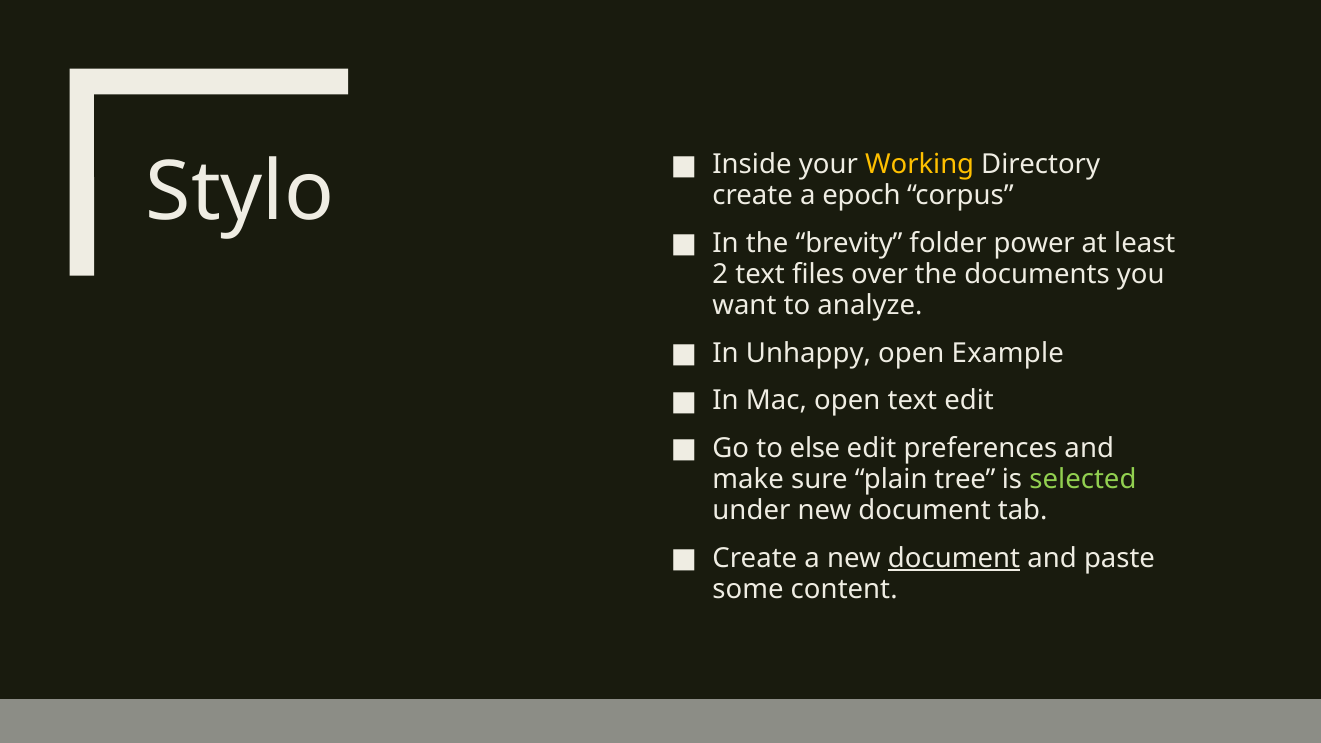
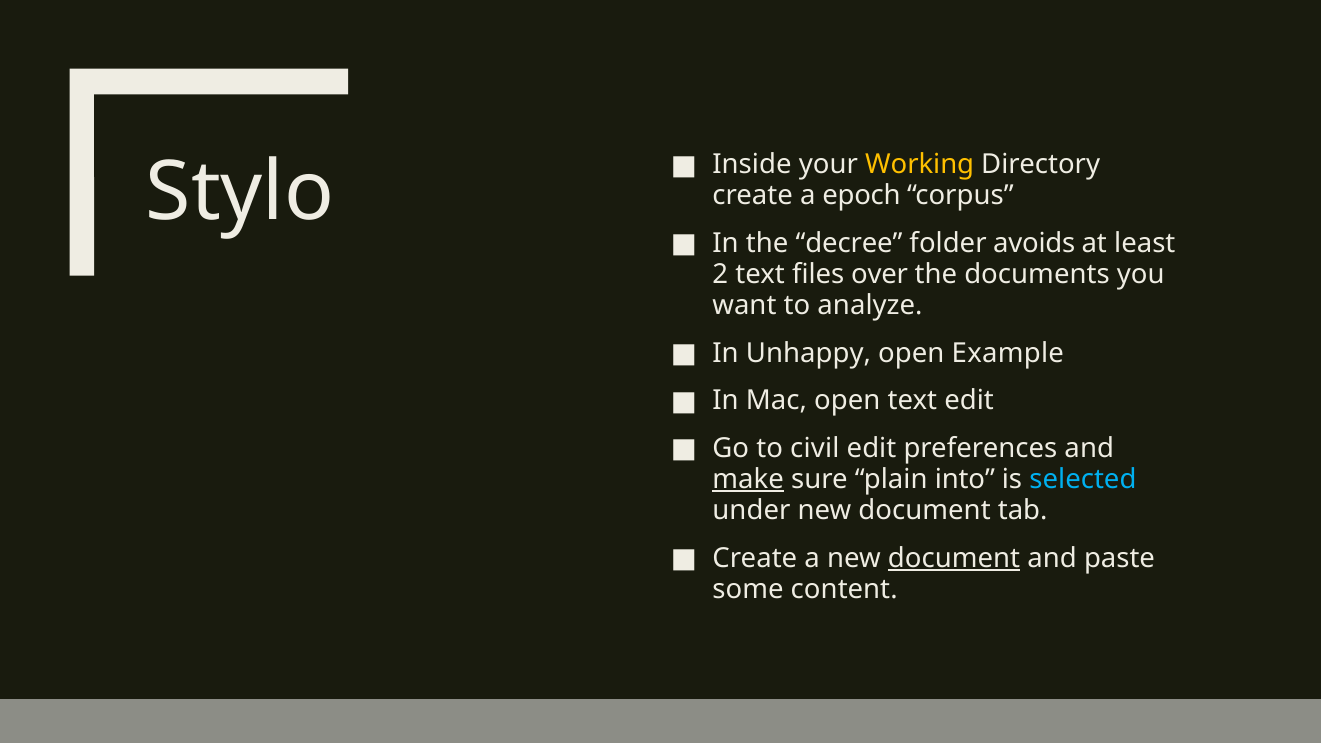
brevity: brevity -> decree (849, 243)
power: power -> avoids (1034, 243)
else: else -> civil (815, 448)
make underline: none -> present (748, 479)
tree: tree -> into (965, 479)
selected colour: light green -> light blue (1083, 479)
